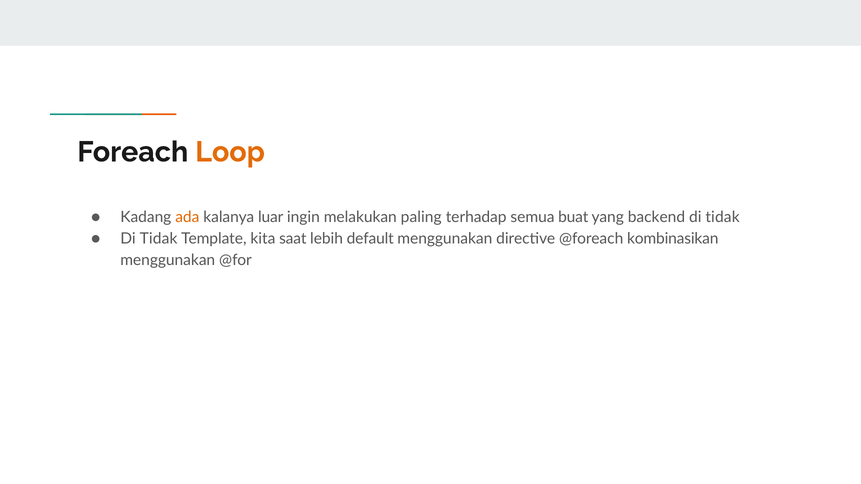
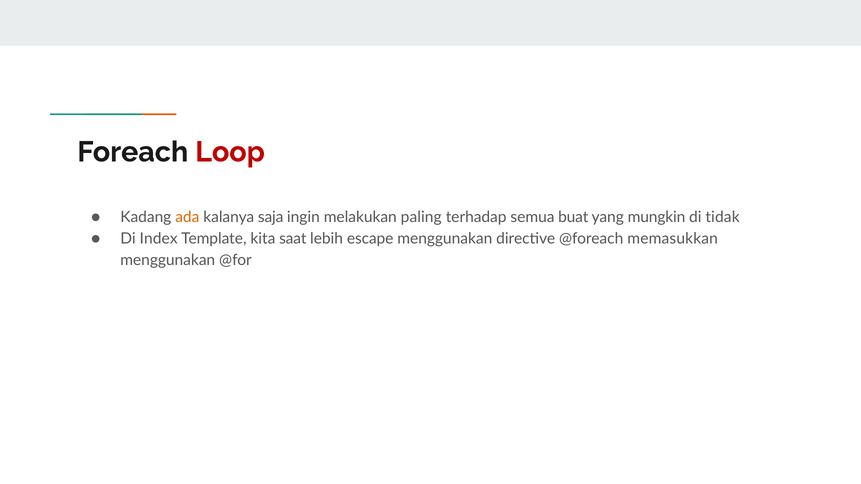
Loop colour: orange -> red (230, 152)
luar: luar -> saja (271, 218)
backend: backend -> mungkin (657, 218)
Tidak: Tidak -> Index (159, 239)
default: default -> escape (370, 239)
kombinasikan: kombinasikan -> memasukkan (673, 239)
